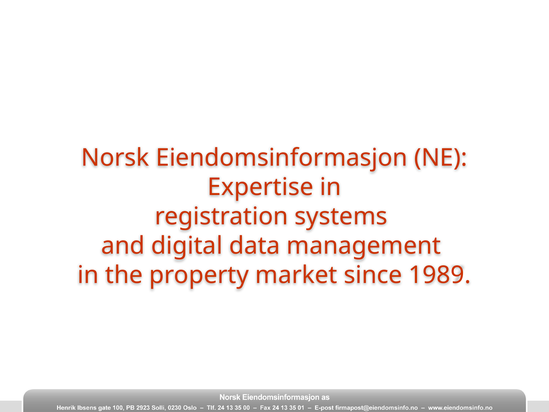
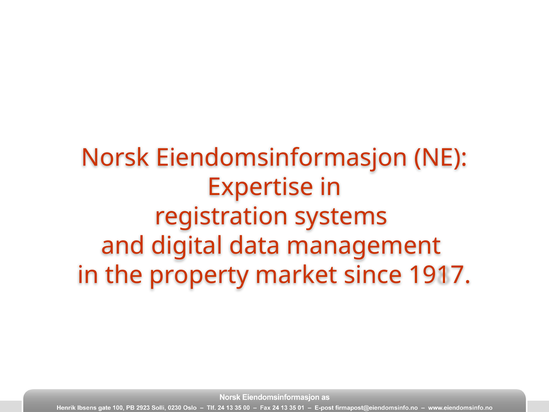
1989: 1989 -> 1917 (440, 275)
